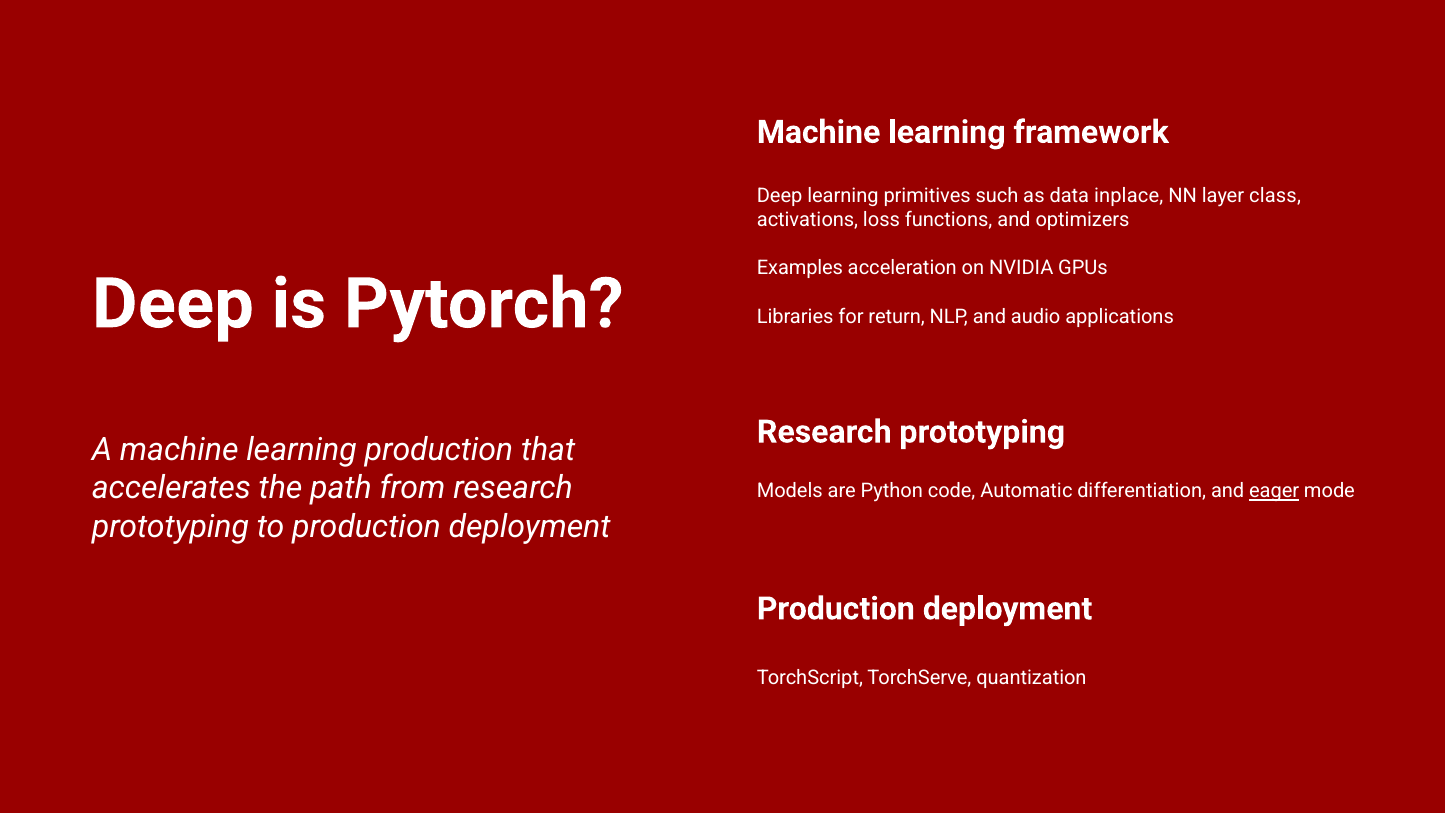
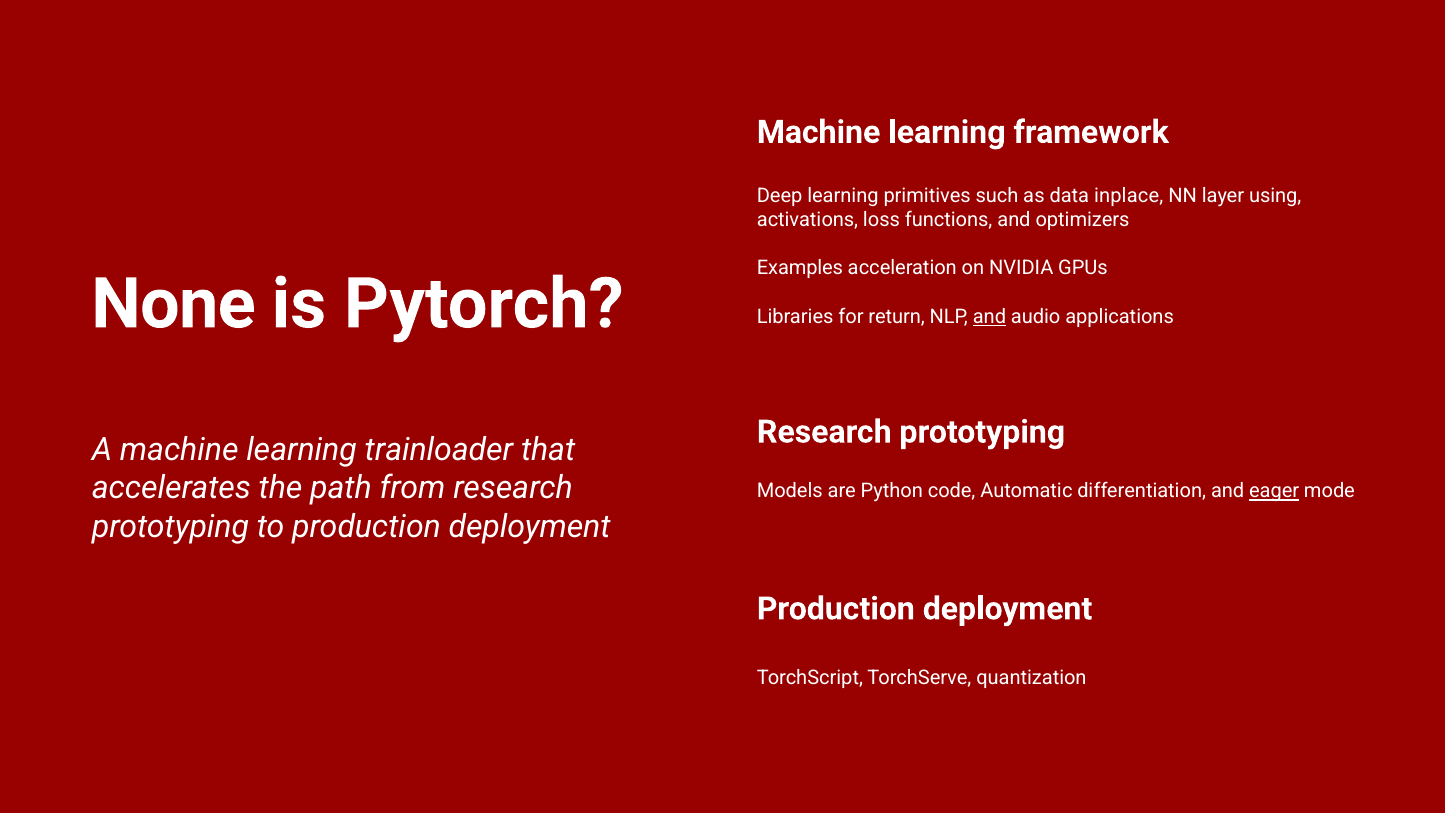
class: class -> using (1275, 196)
Deep: Deep -> None (173, 304)
and underline: none -> present (989, 316)
learning production: production -> trainloader (439, 450)
